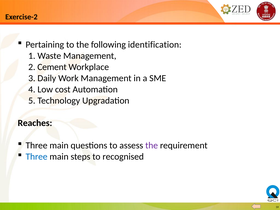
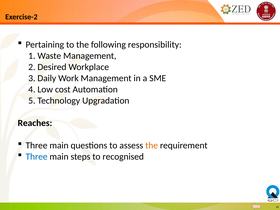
identification: identification -> responsibility (155, 45)
Cement: Cement -> Desired (52, 67)
the colour: purple -> orange (152, 145)
